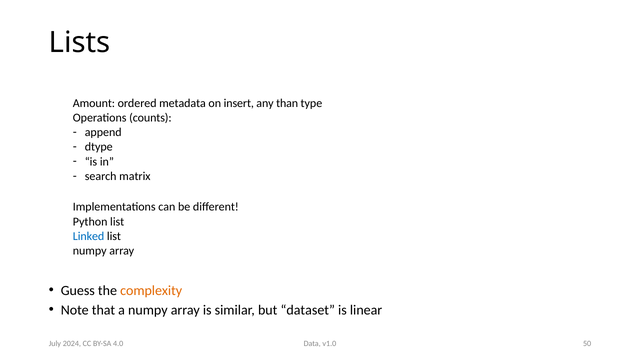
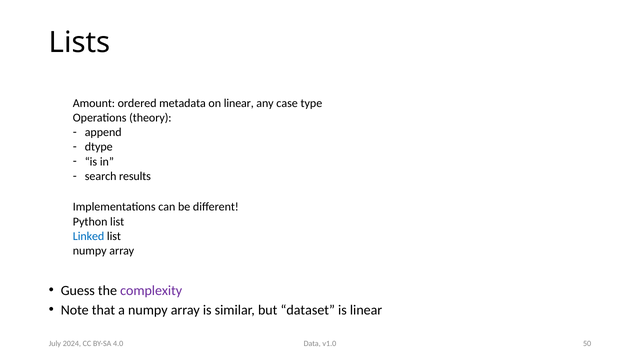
on insert: insert -> linear (239, 103)
than: than -> case (287, 103)
counts: counts -> theory (150, 118)
matrix: matrix -> results (135, 176)
complexity colour: orange -> purple (151, 290)
